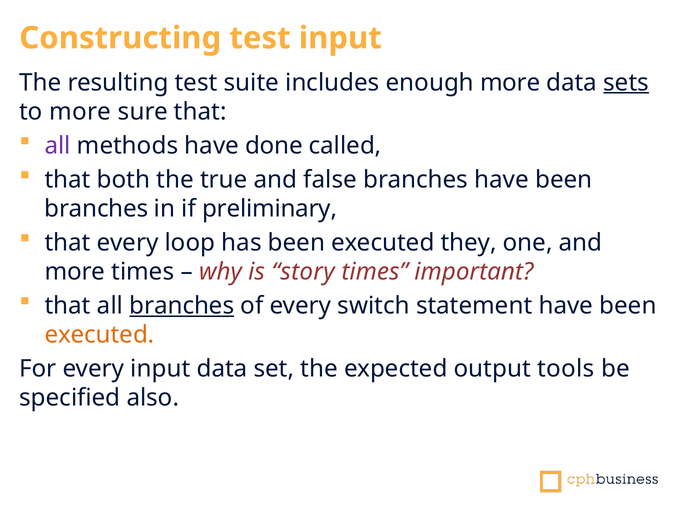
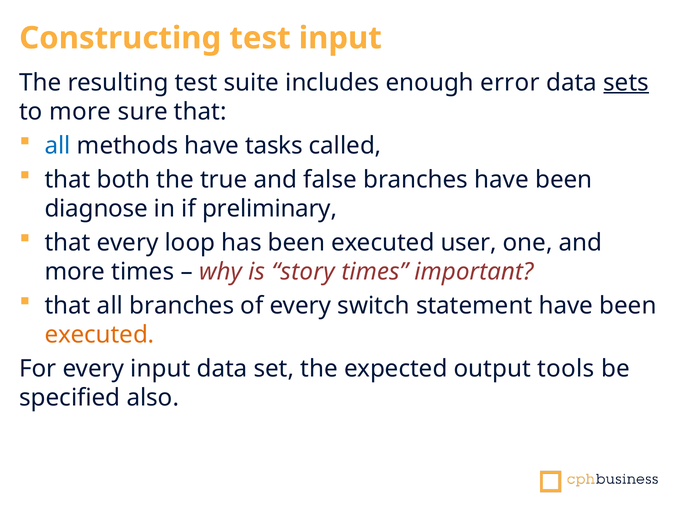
enough more: more -> error (510, 83)
all colour: purple -> blue (58, 146)
done: done -> tasks (274, 146)
branches: branches -> diagnose (96, 209)
they: they -> user (469, 243)
branches underline: present -> none (182, 306)
